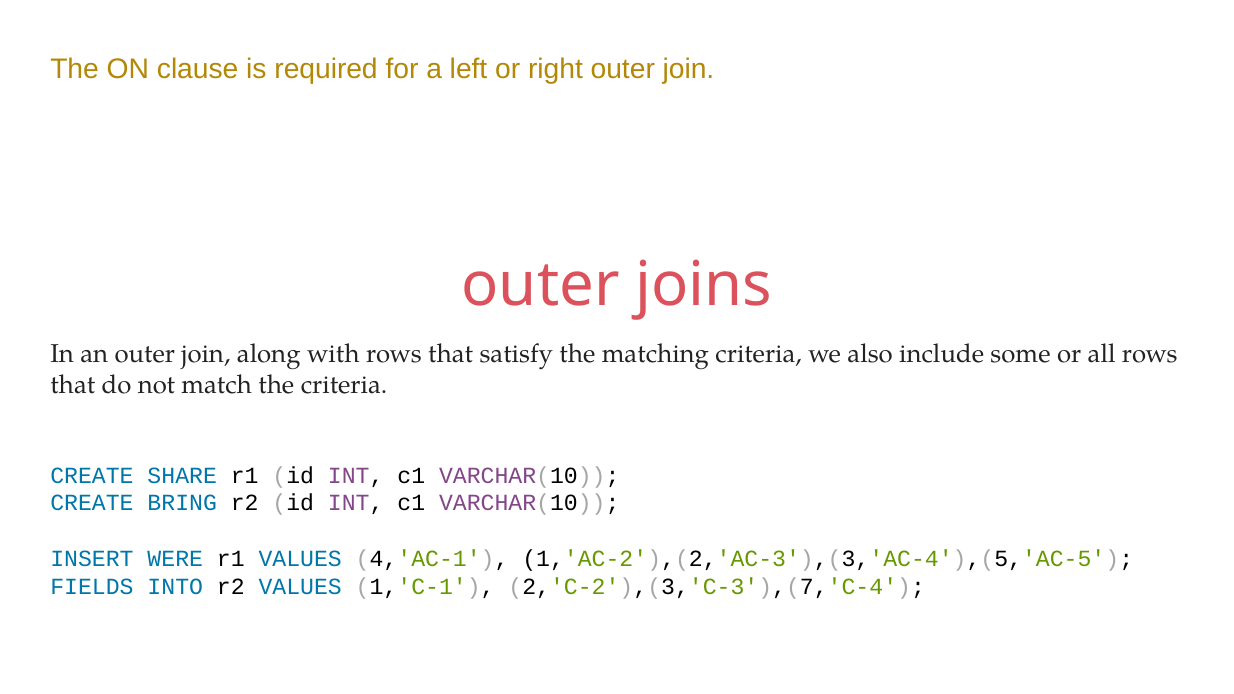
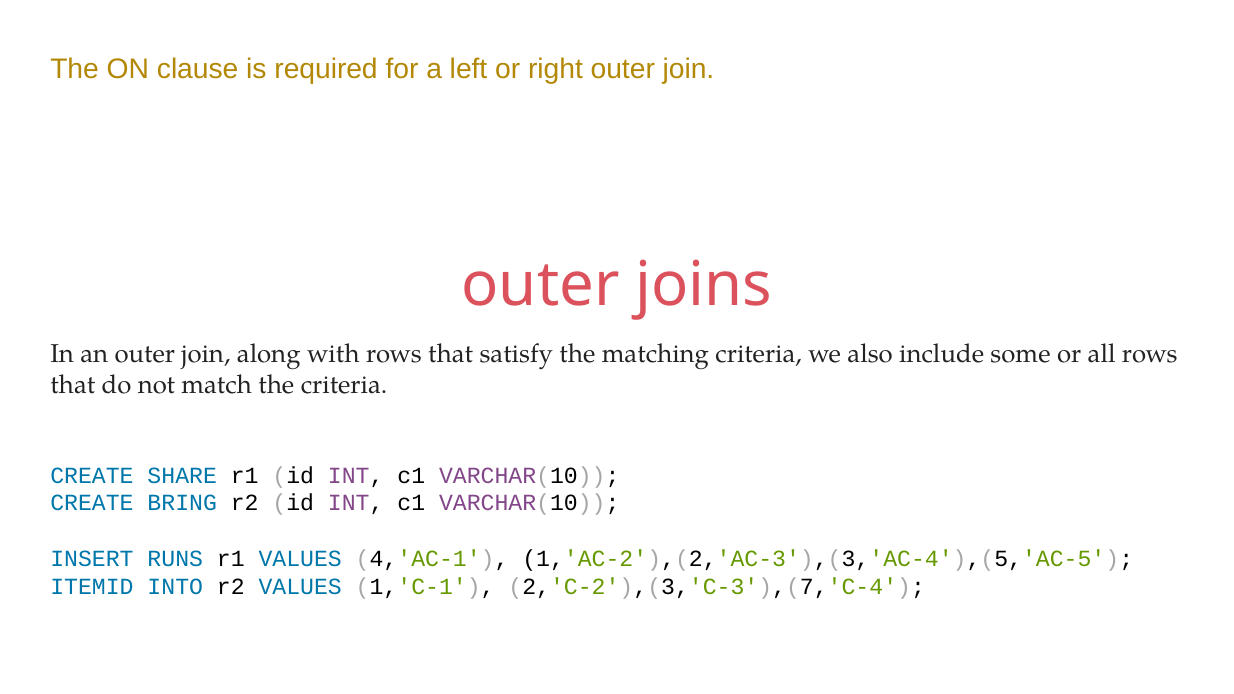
WERE: WERE -> RUNS (175, 559)
FIELDS: FIELDS -> ITEMID (92, 587)
